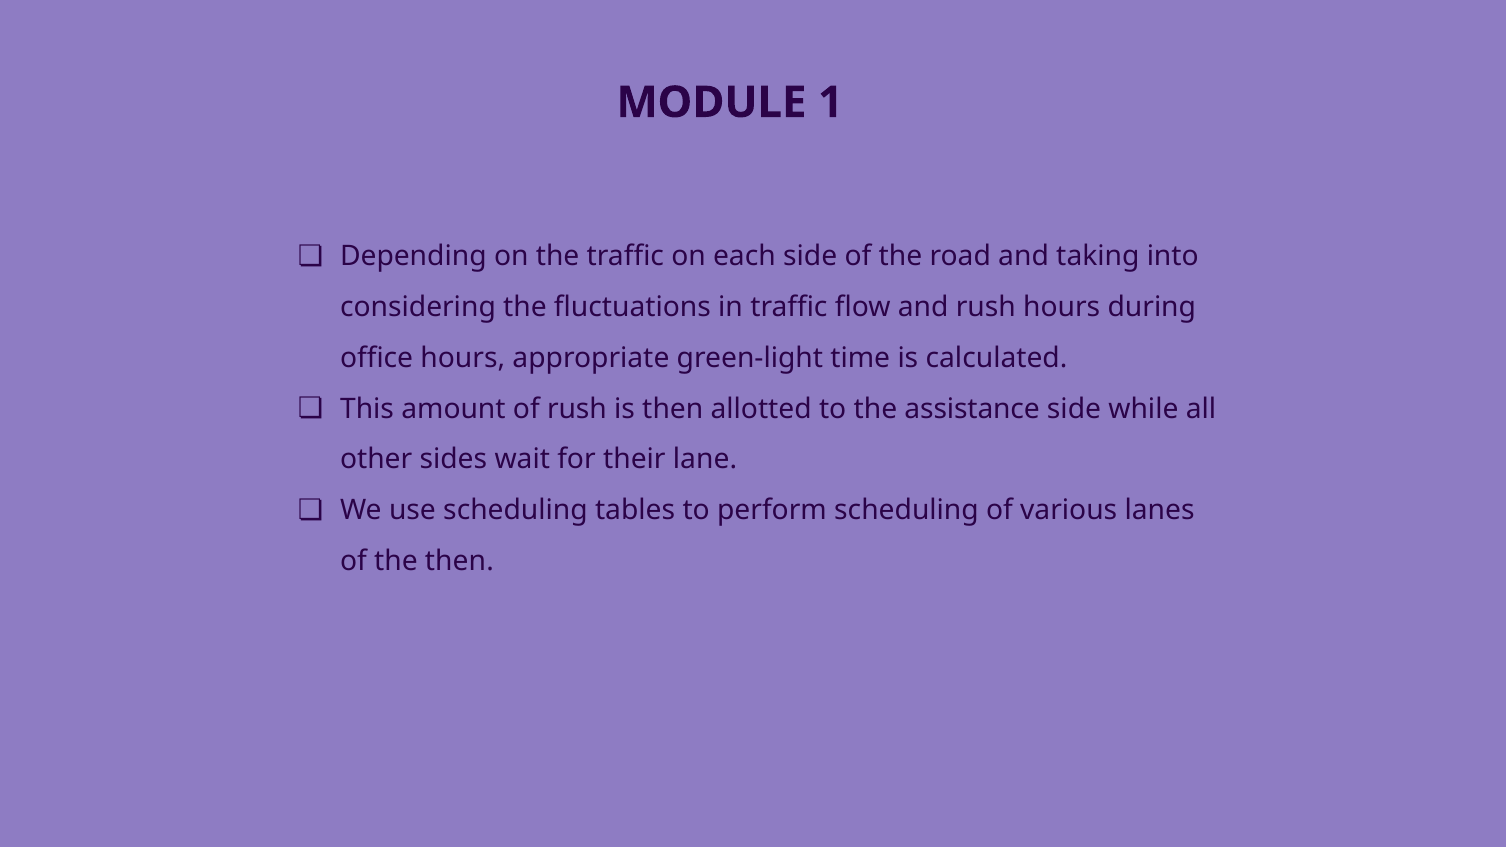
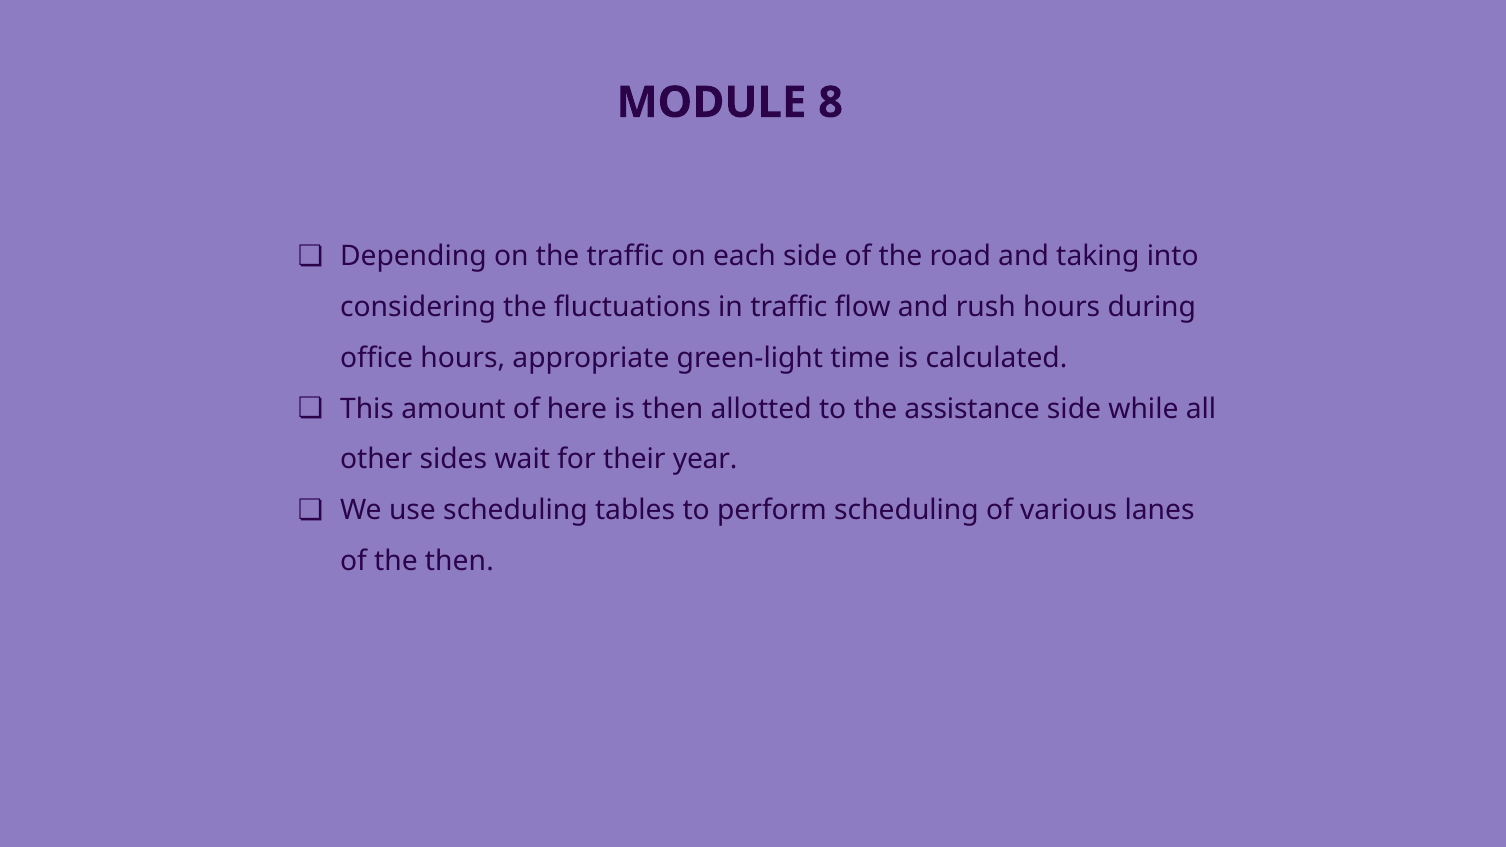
1: 1 -> 8 (831, 103)
of rush: rush -> here (577, 409)
lane: lane -> year (705, 460)
